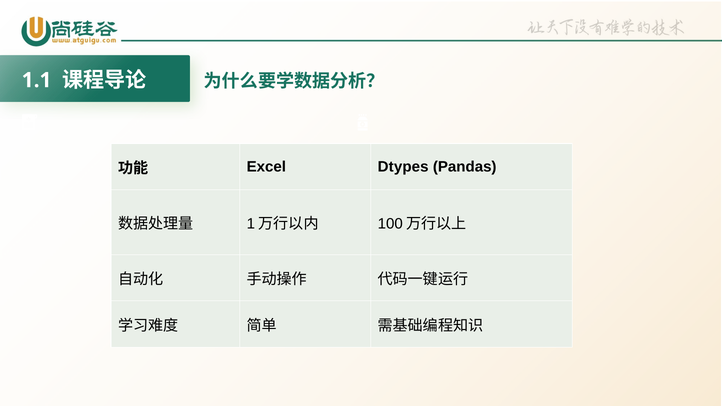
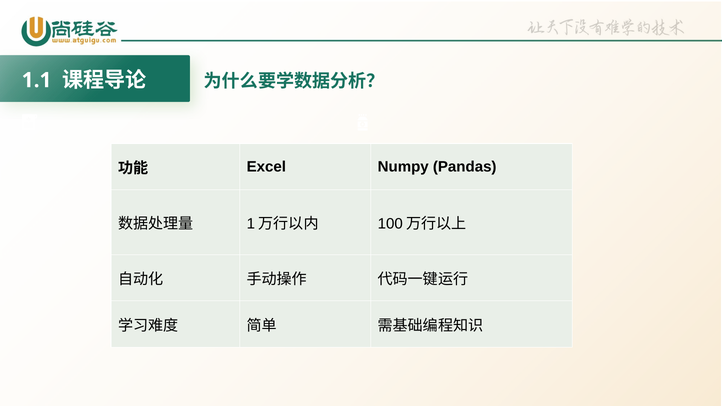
Dtypes: Dtypes -> Numpy (403, 167)
